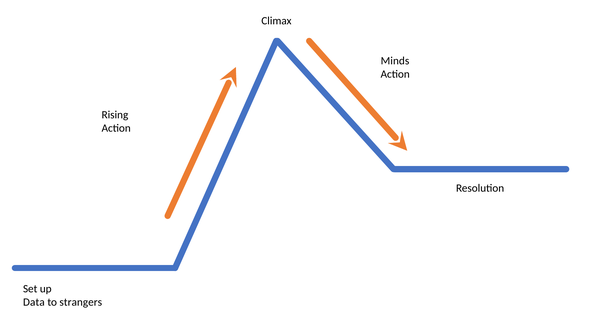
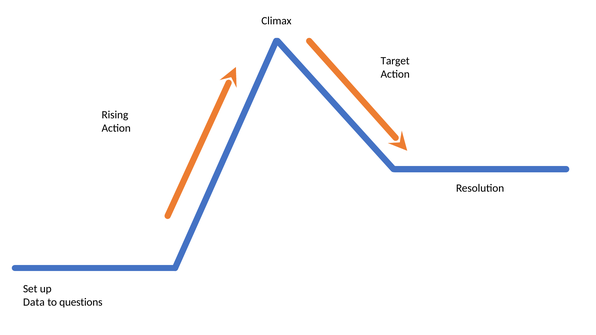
Minds: Minds -> Target (395, 61)
strangers: strangers -> questions (81, 302)
